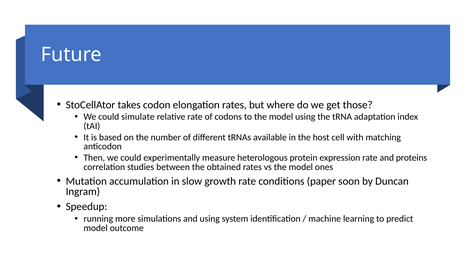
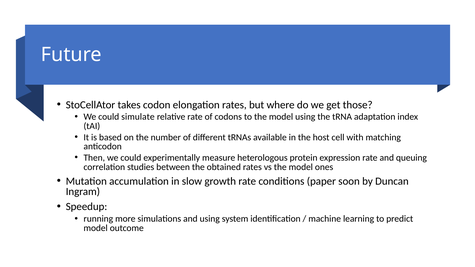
proteins: proteins -> queuing (411, 158)
